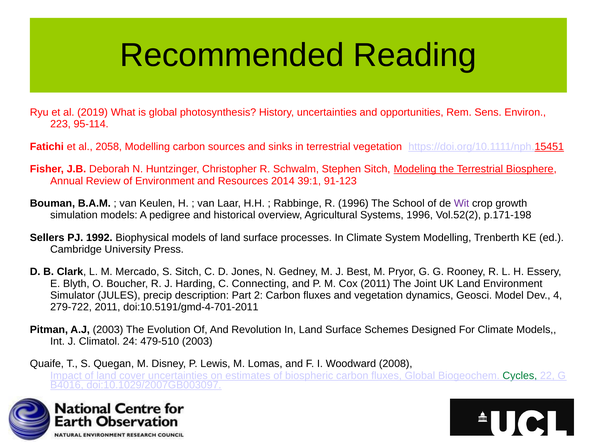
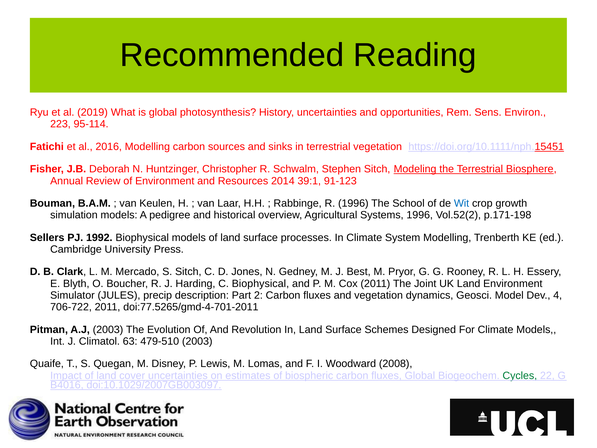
2058: 2058 -> 2016 (109, 147)
Wit colour: purple -> blue (462, 203)
C Connecting: Connecting -> Biophysical (260, 283)
279-722: 279-722 -> 706-722 (71, 307)
doi:10.5191/gmd-4-701-2011: doi:10.5191/gmd-4-701-2011 -> doi:77.5265/gmd-4-701-2011 (191, 307)
24: 24 -> 63 (130, 341)
